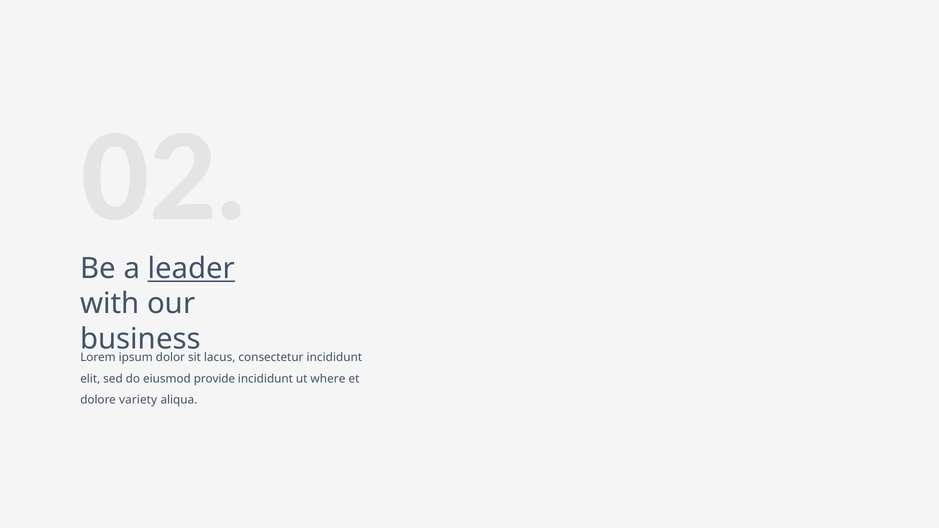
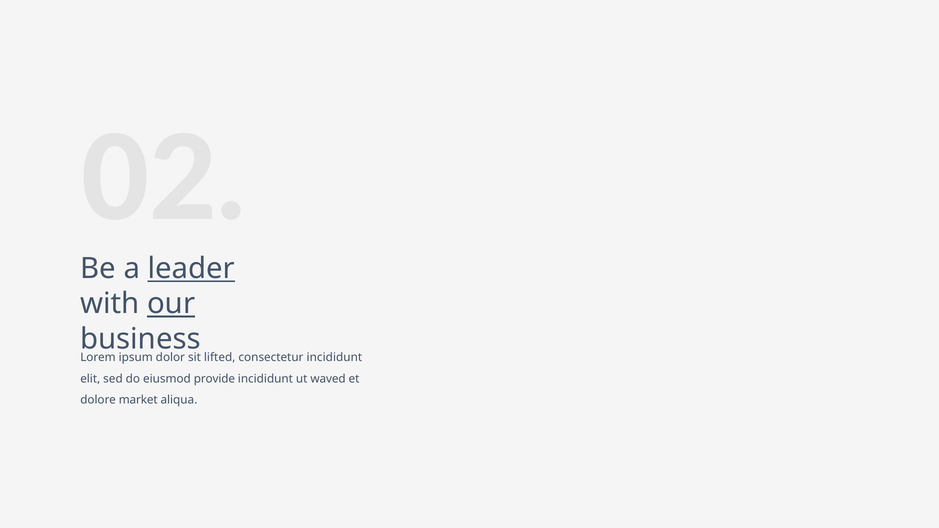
our underline: none -> present (171, 304)
lacus: lacus -> lifted (220, 358)
where: where -> waved (328, 379)
variety: variety -> market (138, 400)
